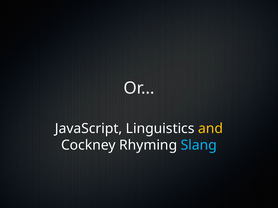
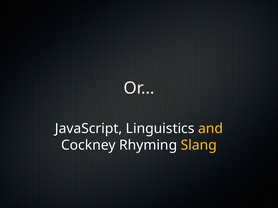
Slang colour: light blue -> yellow (199, 146)
